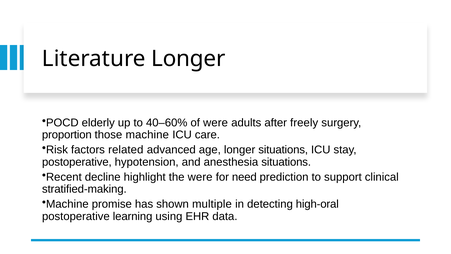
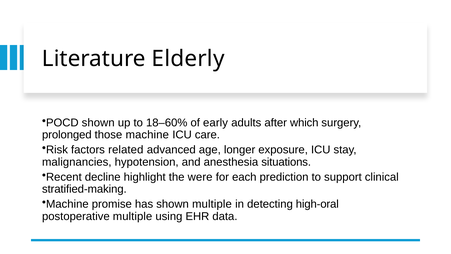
Literature Longer: Longer -> Elderly (188, 59)
POCD elderly: elderly -> shown (98, 123)
40–60%: 40–60% -> 18–60% (167, 123)
of were: were -> early (216, 123)
freely: freely -> which (304, 123)
proportion: proportion -> prolonged (67, 135)
longer situations: situations -> exposure (283, 150)
postoperative: postoperative -> malignancies (77, 162)
need: need -> each (244, 177)
postoperative learning: learning -> multiple (133, 216)
